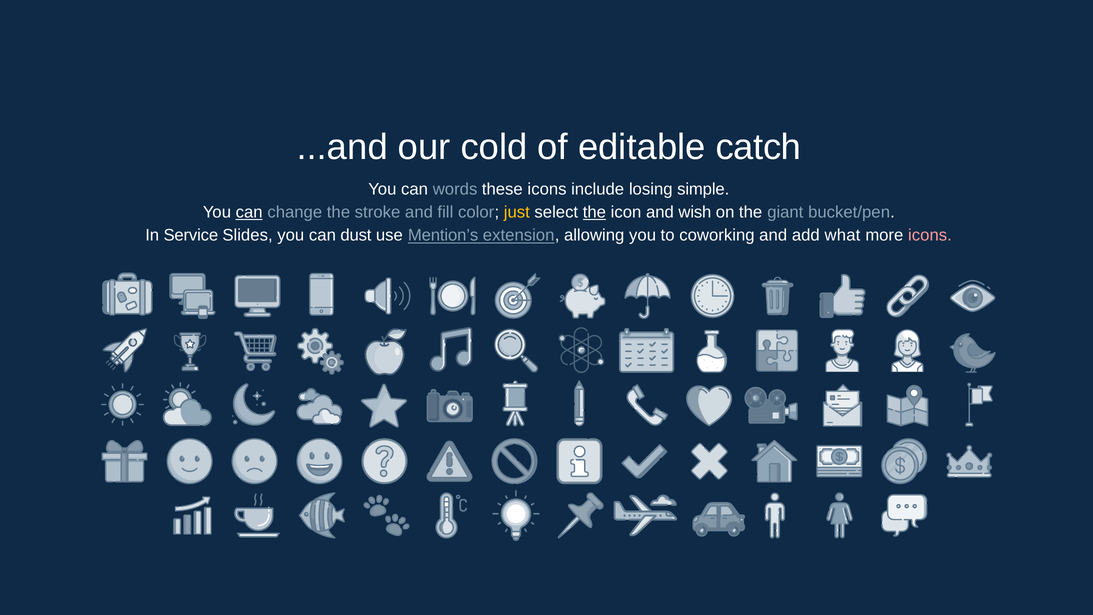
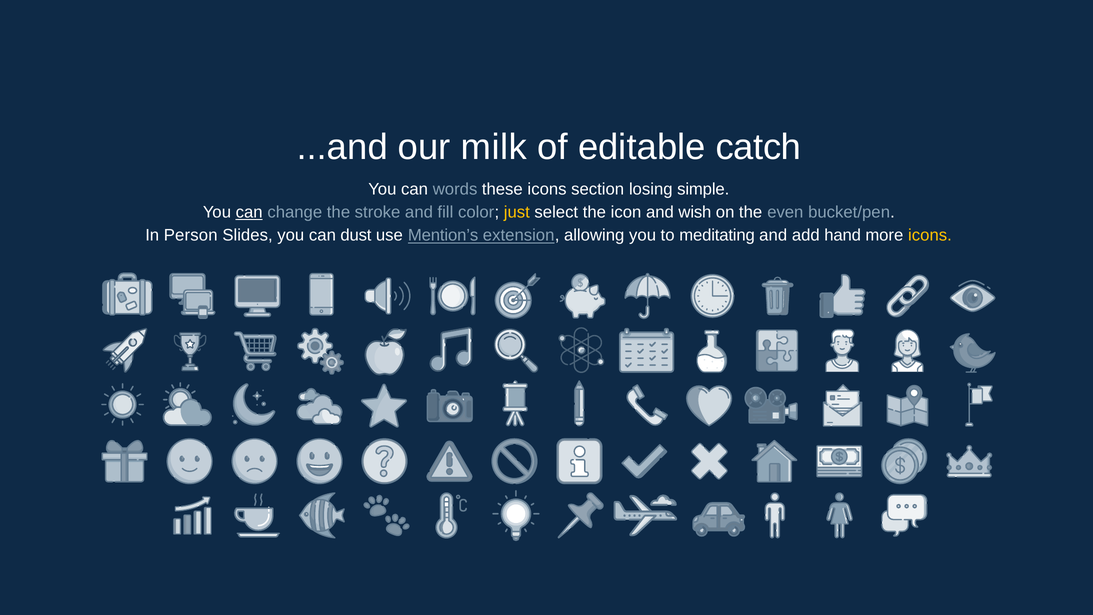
cold: cold -> milk (494, 147)
include: include -> section (598, 189)
the underline: present -> none (594, 212)
giant: giant -> even (785, 212)
Service: Service -> Person (191, 235)
coworking: coworking -> meditating (717, 235)
what: what -> hand (843, 235)
icons colour: pink -> yellow (930, 235)
